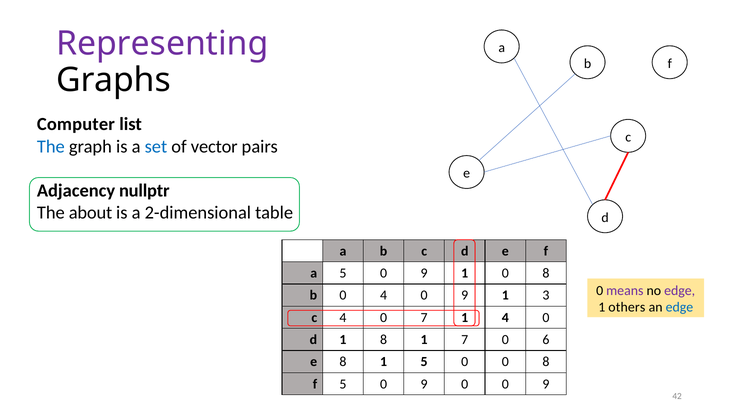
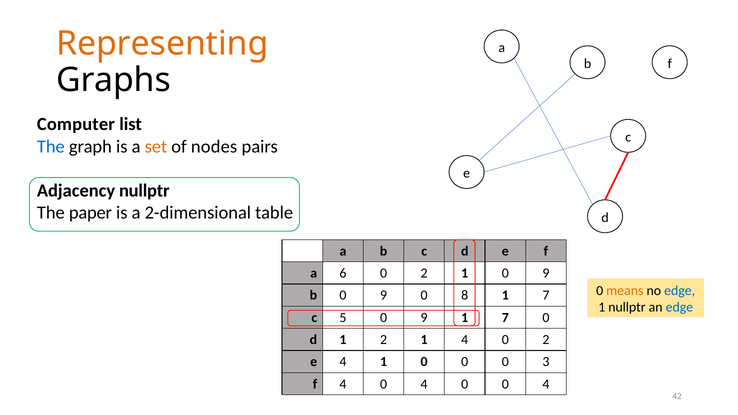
Representing colour: purple -> orange (162, 44)
set colour: blue -> orange (156, 147)
vector: vector -> nodes (214, 147)
about: about -> paper (90, 213)
a 5: 5 -> 6 (343, 273)
9: 9 -> 2 (424, 273)
1 0 8: 8 -> 9 (546, 273)
means colour: purple -> orange (625, 291)
edge colour: purple -> blue (680, 291)
b 0 4: 4 -> 9 (384, 295)
9: 9 -> 8 (465, 295)
3: 3 -> 7 (546, 295)
1 others: others -> nullptr (627, 307)
c 4: 4 -> 5 (343, 318)
7: 7 -> 9 (424, 318)
4: 4 -> 7 (505, 318)
1 8: 8 -> 2 (384, 340)
1 7: 7 -> 4 (465, 340)
6: 6 -> 2 (546, 340)
e 8: 8 -> 4 (343, 362)
5: 5 -> 0 (424, 362)
0 0 8: 8 -> 3 (546, 362)
f 5: 5 -> 4 (343, 384)
9: 9 -> 4 (424, 384)
0 0 9: 9 -> 4 (546, 384)
